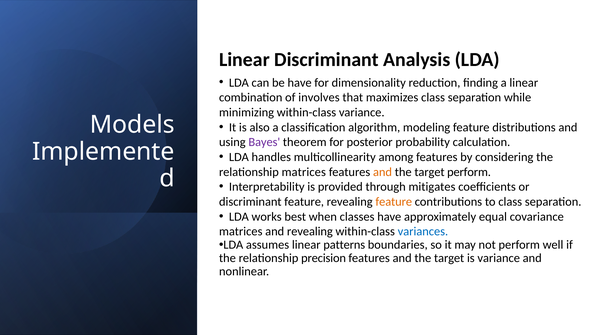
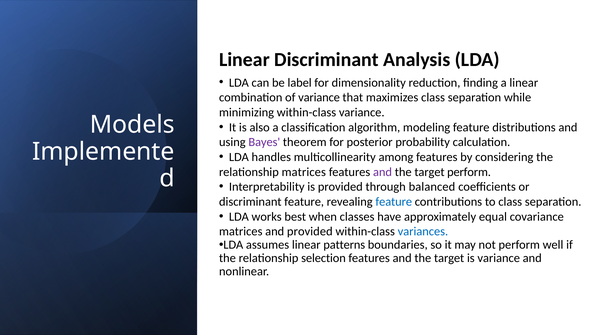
be have: have -> label (300, 83)
of involves: involves -> variance (319, 97)
and colour: orange -> purple (383, 172)
mitigates: mitigates -> balanced (432, 187)
feature colour: orange -> blue (394, 202)
and revealing: revealing -> provided (310, 231)
precision: precision -> selection (324, 258)
